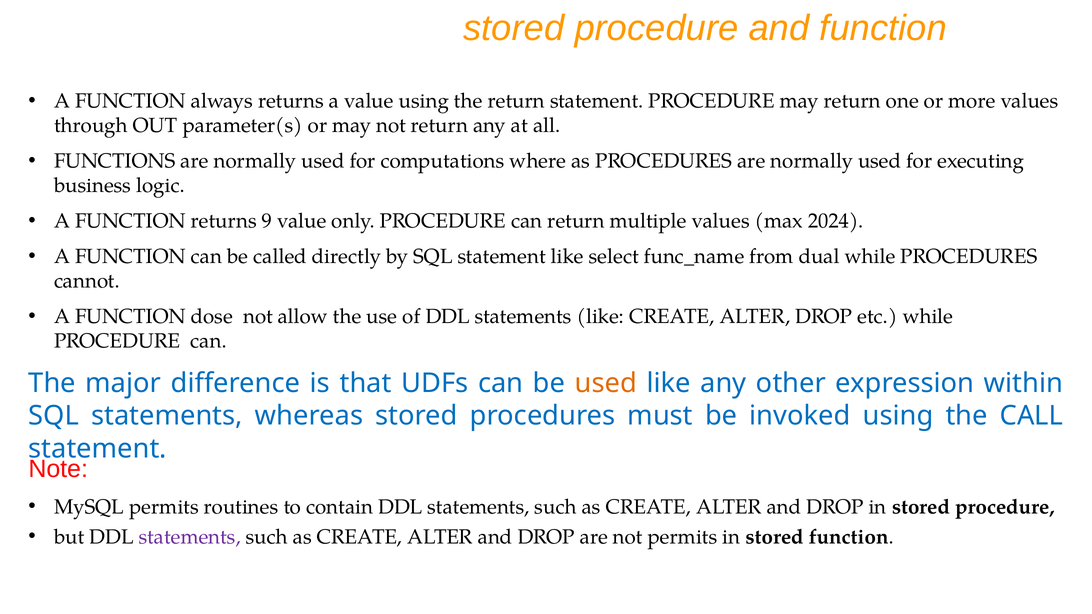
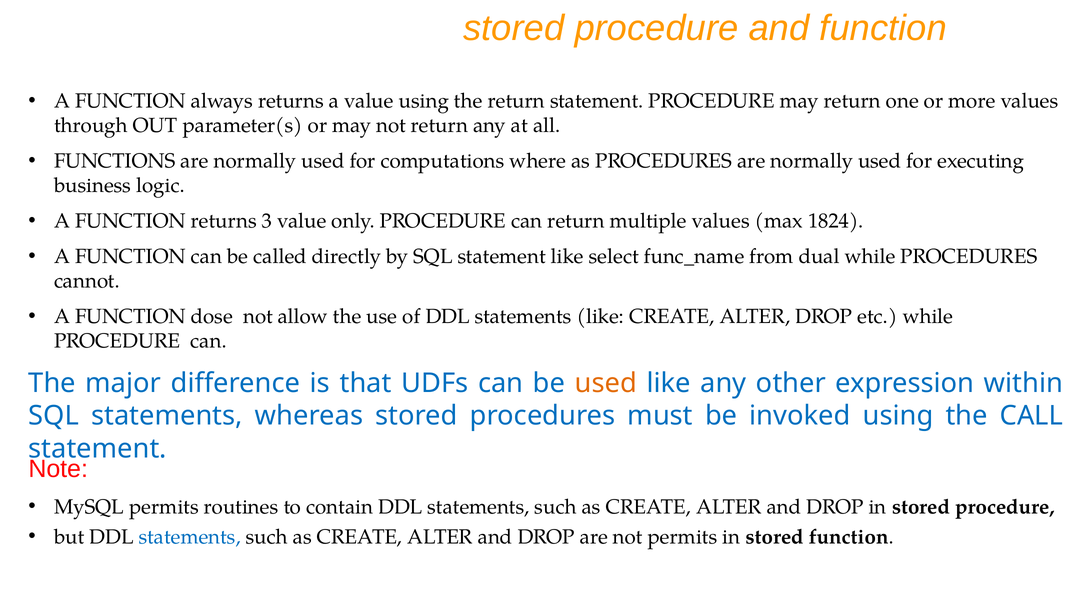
9: 9 -> 3 (267, 221)
2024: 2024 -> 1824 (836, 221)
statements colour: purple -> blue (190, 537)
